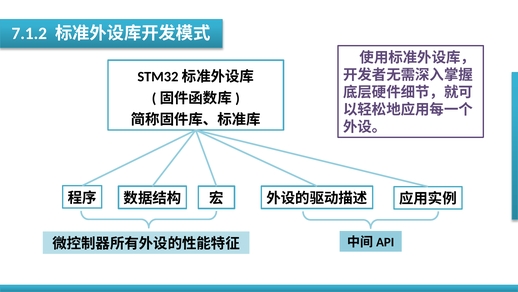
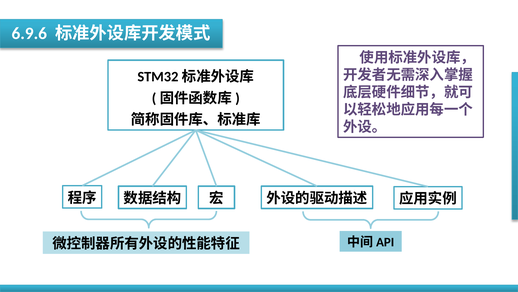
7.1.2: 7.1.2 -> 6.9.6 (29, 33)
